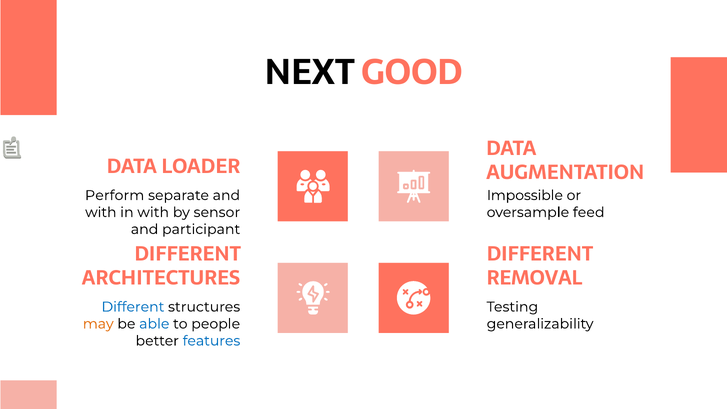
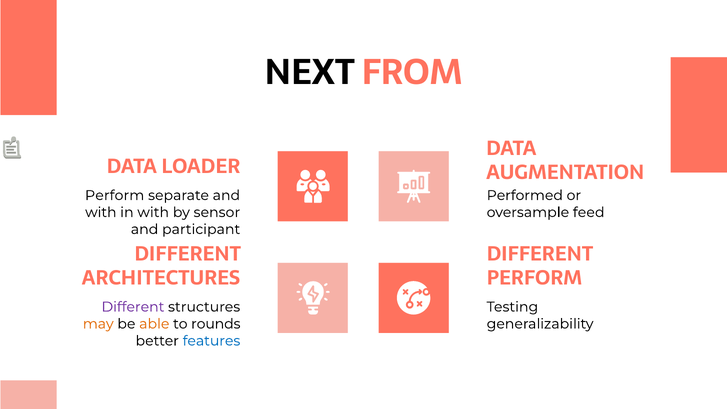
GOOD: GOOD -> FROM (412, 72)
Impossible: Impossible -> Performed (525, 195)
REMOVAL: REMOVAL -> PERFORM (534, 278)
Different colour: blue -> purple (133, 307)
able colour: blue -> orange (154, 324)
people: people -> rounds (216, 324)
